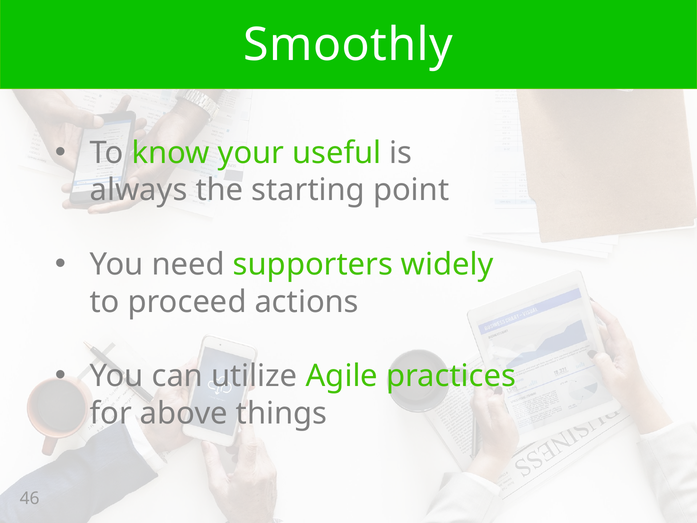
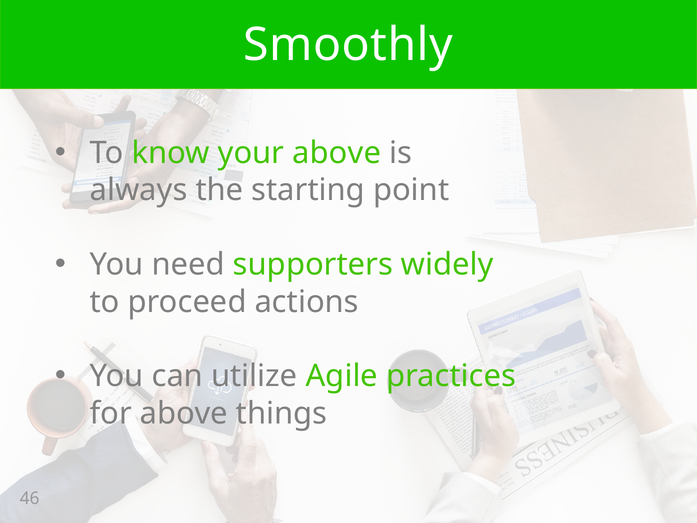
your useful: useful -> above (337, 153)
